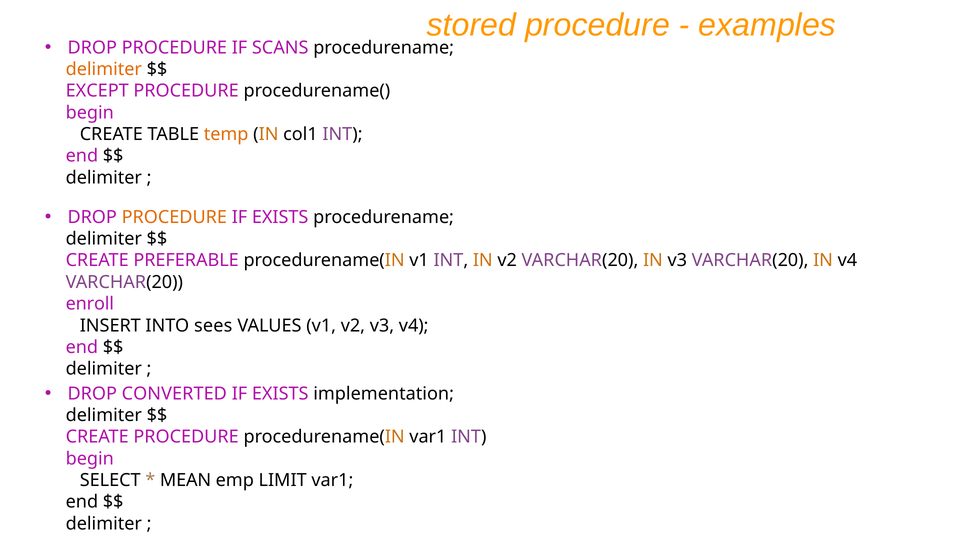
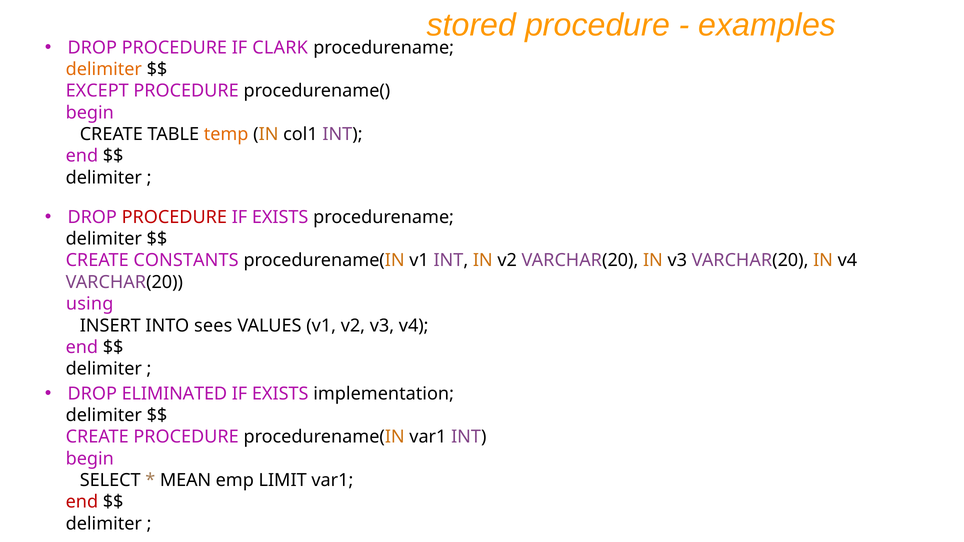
SCANS: SCANS -> CLARK (280, 48)
PROCEDURE colour: orange -> red (174, 217)
PREFERABLE: PREFERABLE -> CONSTANTS (186, 261)
enroll: enroll -> using (90, 304)
CONVERTED: CONVERTED -> ELIMINATED (174, 394)
end colour: black -> red (82, 502)
